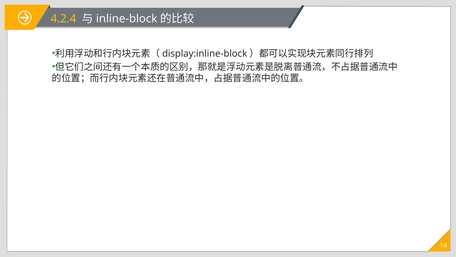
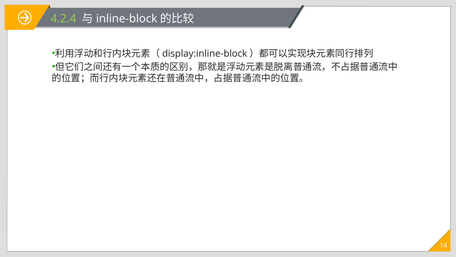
4.2.4 colour: yellow -> light green (63, 19)
